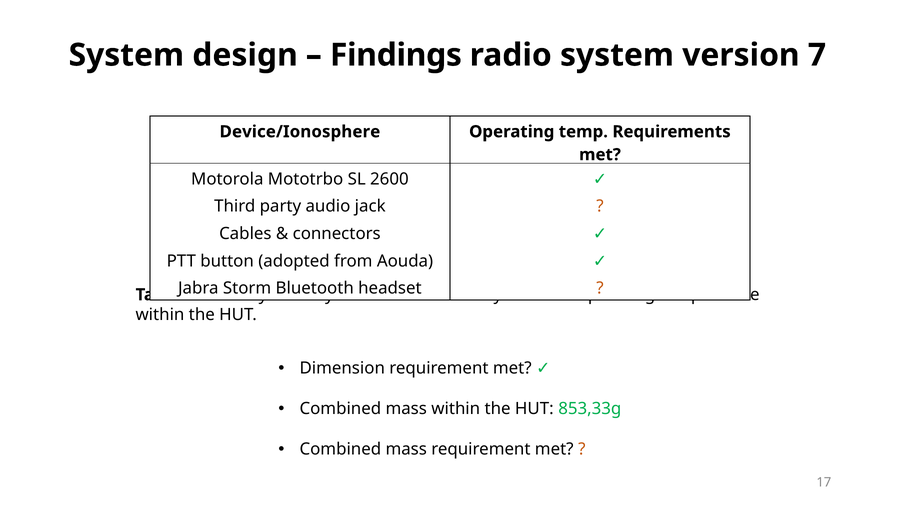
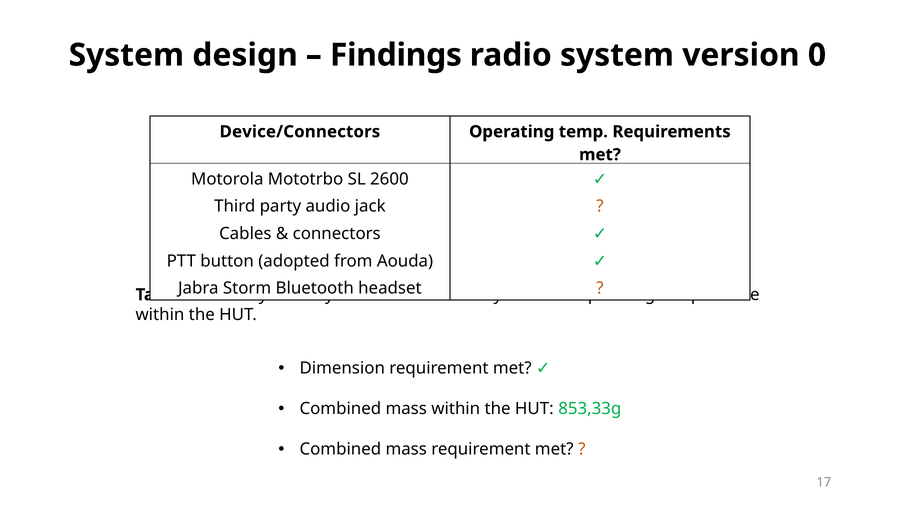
version 7: 7 -> 0 (817, 55)
Device/Ionosphere: Device/Ionosphere -> Device/Connectors (300, 132)
